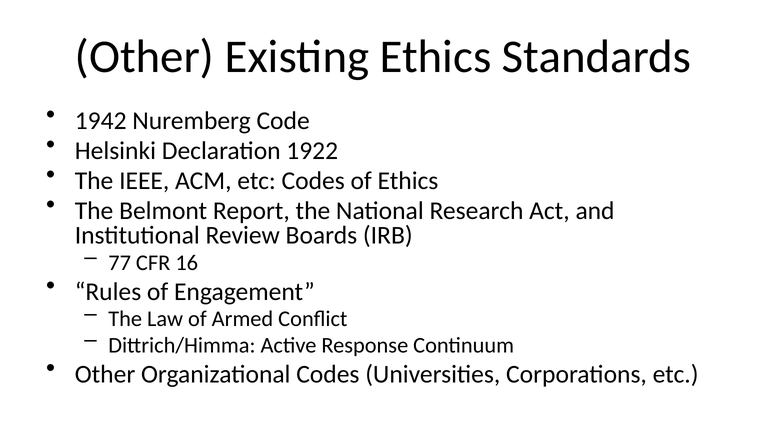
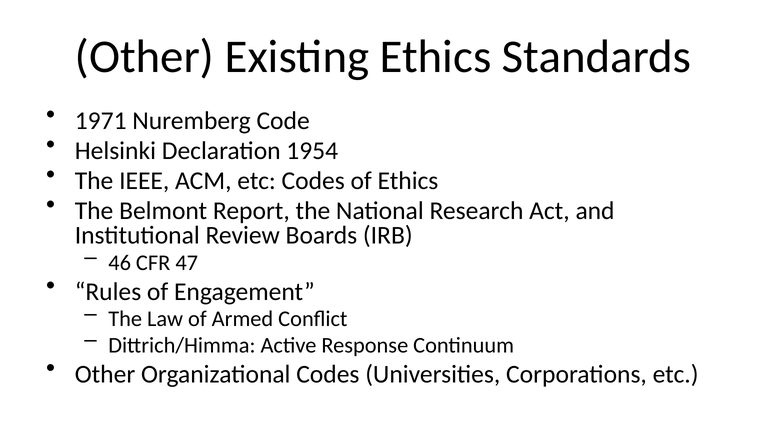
1942: 1942 -> 1971 (101, 121)
1922: 1922 -> 1954 (312, 151)
77: 77 -> 46 (120, 262)
16: 16 -> 47 (187, 262)
